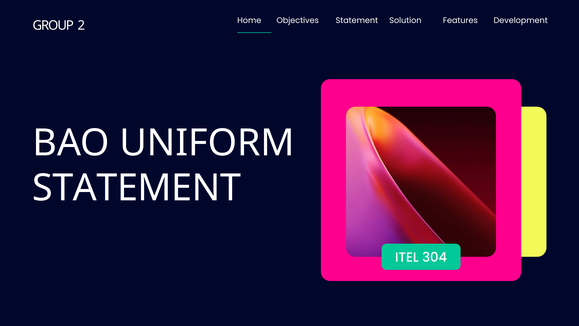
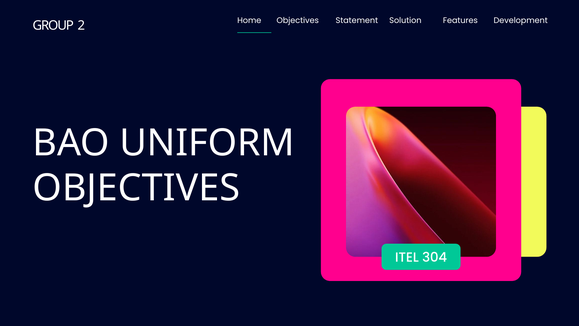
STATEMENT: STATEMENT -> OBJECTIVES (136, 188)
